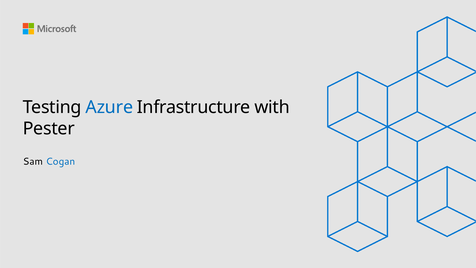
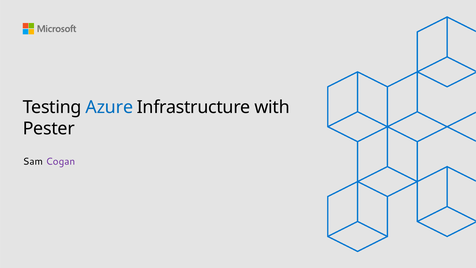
Cogan colour: blue -> purple (60, 161)
